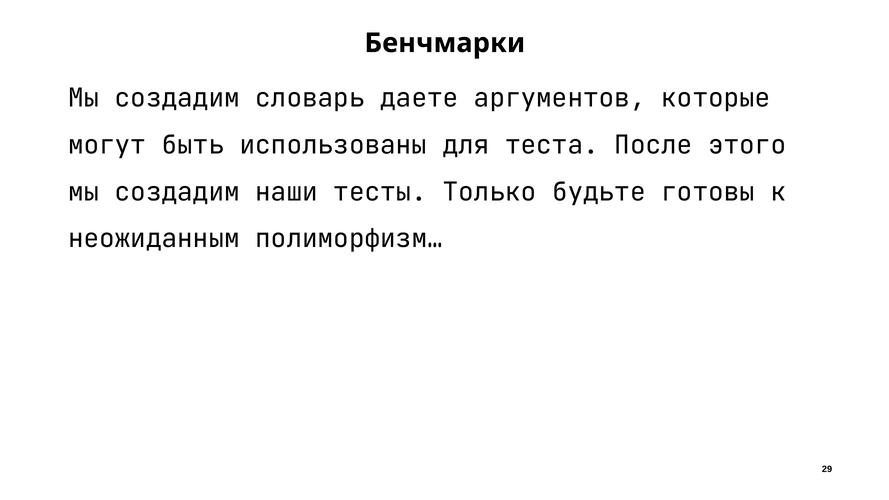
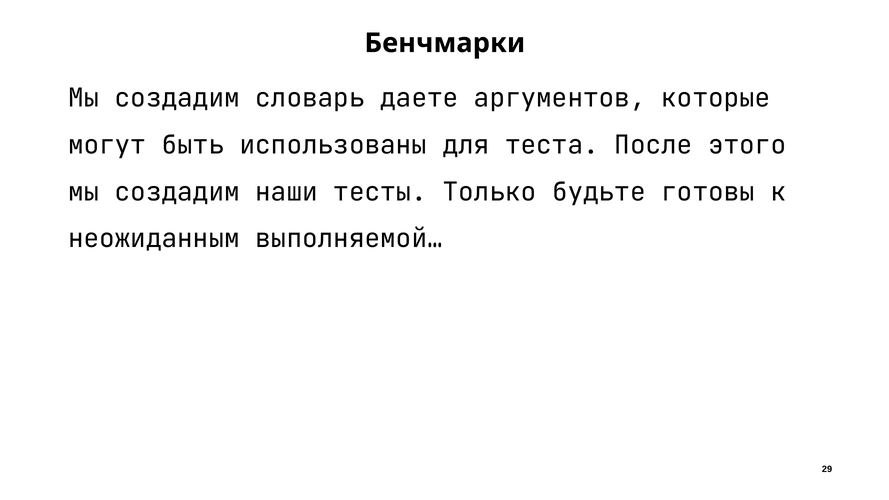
полиморфизм…: полиморфизм… -> выполняемой… (349, 239)
